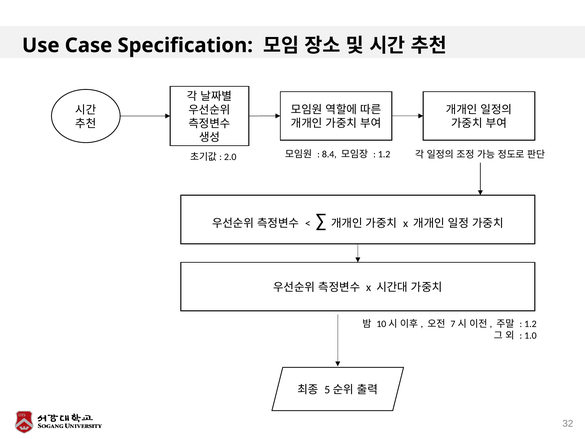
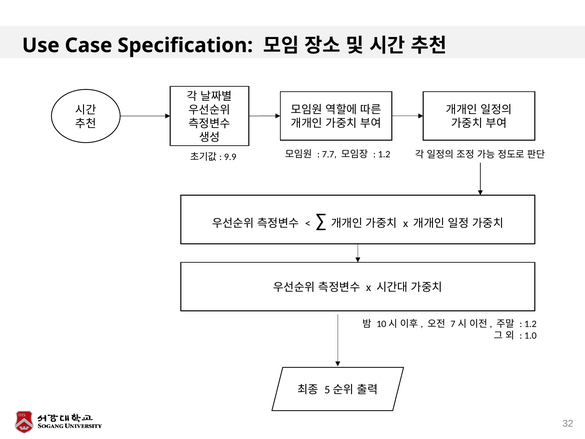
8.4: 8.4 -> 7.7 (329, 154)
2.0: 2.0 -> 9.9 (230, 157)
